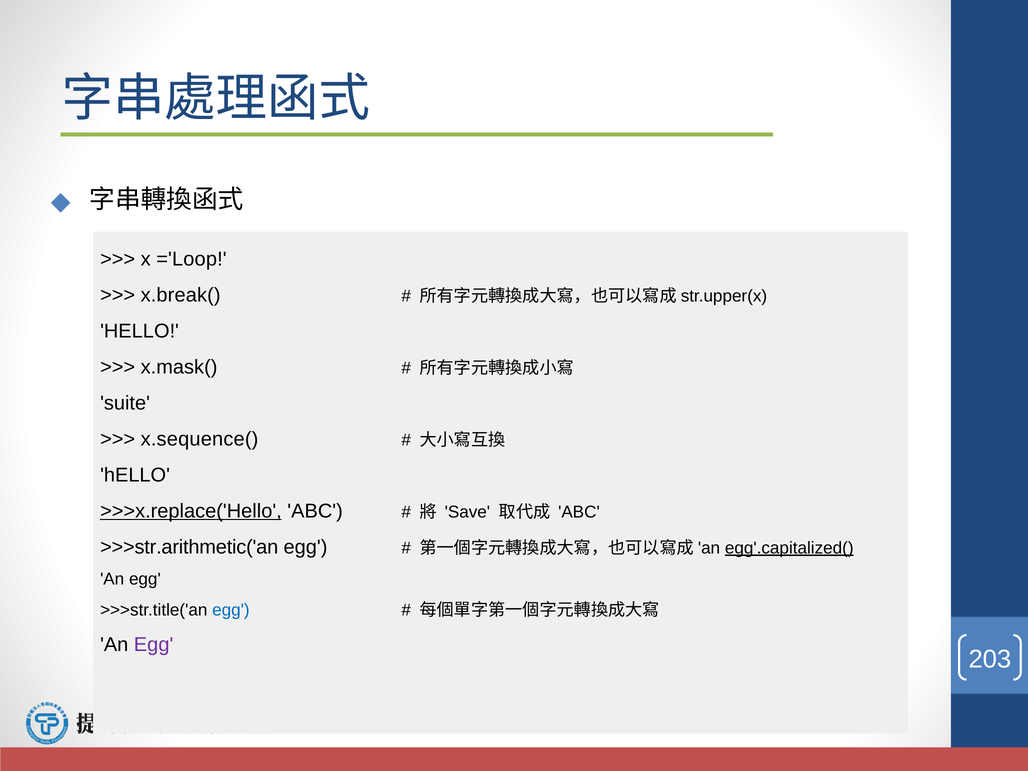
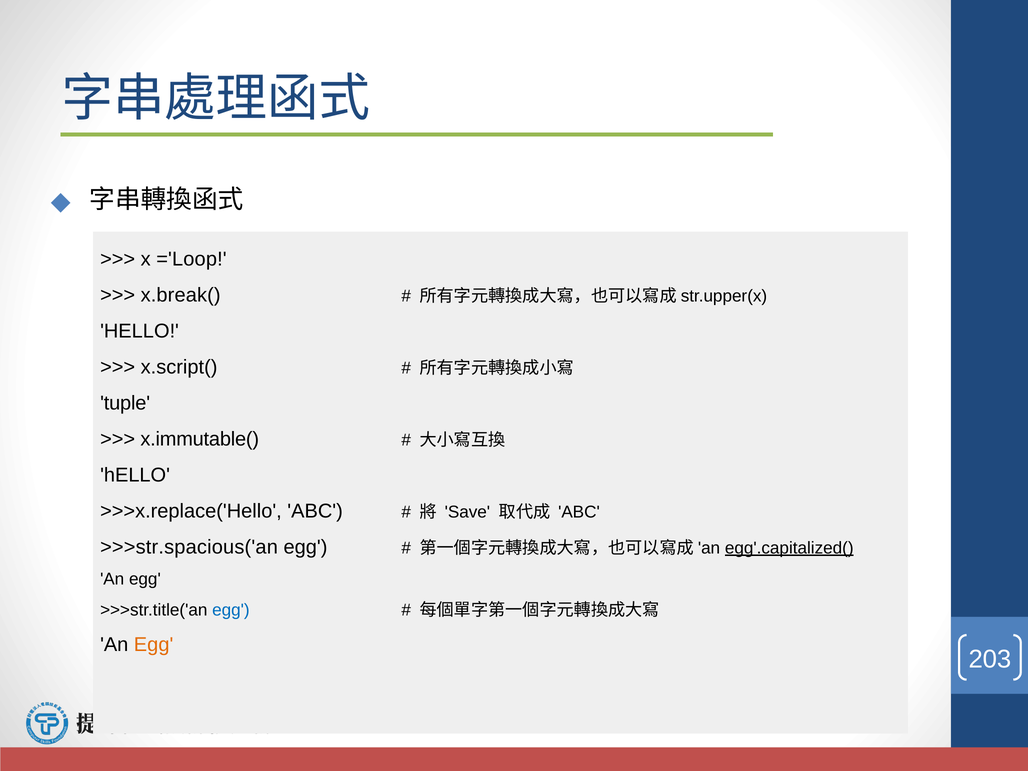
x.mask(: x.mask( -> x.script( (179, 367)
suite: suite -> tuple (125, 403)
x.sequence(: x.sequence( -> x.immutable( (200, 439)
>>>x.replace('Hello underline: present -> none (191, 511)
>>>str.arithmetic('an: >>>str.arithmetic('an -> >>>str.spacious('an (189, 547)
Egg colour: purple -> orange (154, 645)
